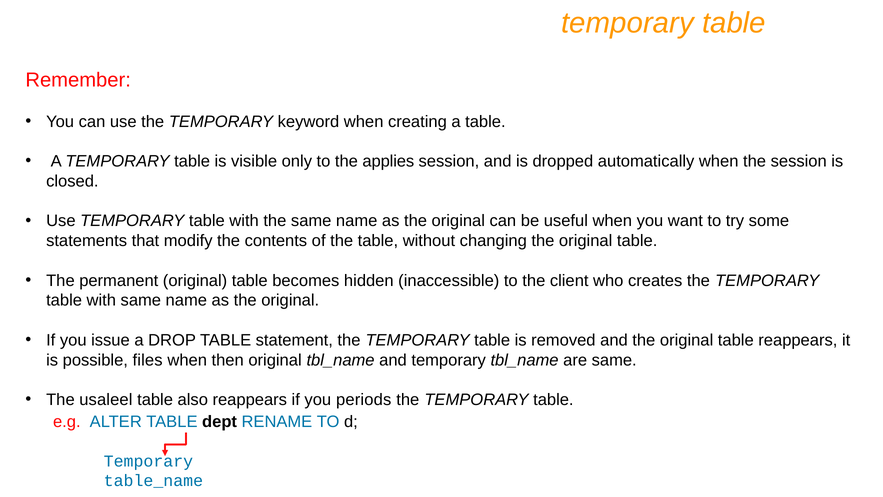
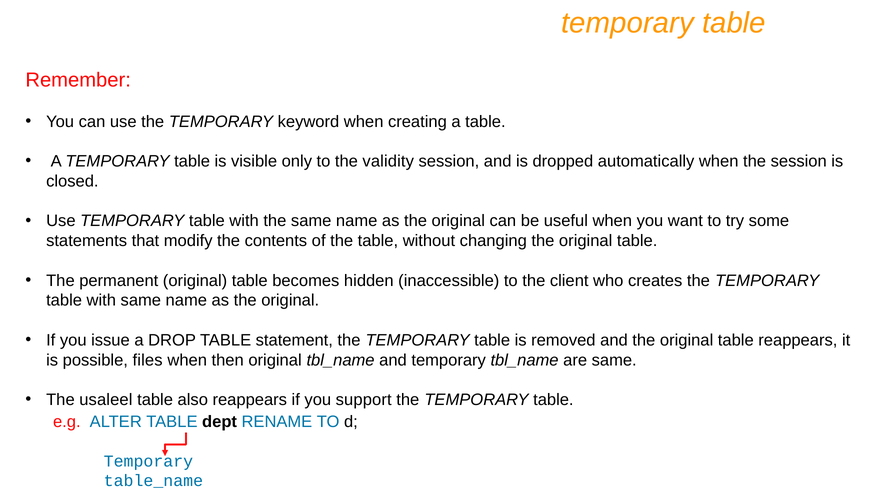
applies: applies -> validity (388, 161)
periods: periods -> support (364, 400)
